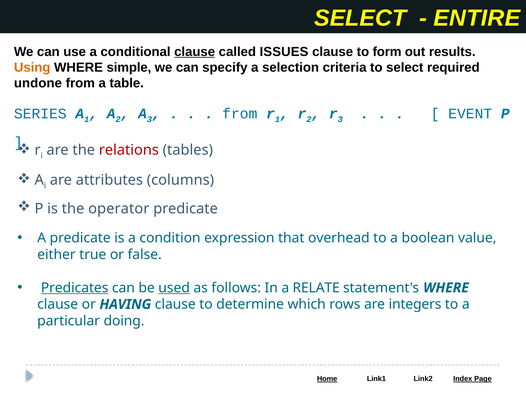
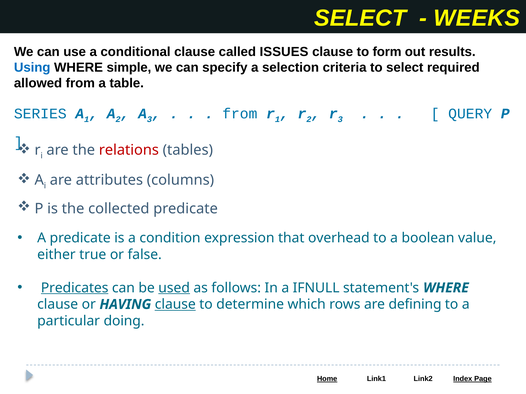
ENTIRE: ENTIRE -> WEEKS (477, 18)
clause underline: present -> none (195, 52)
Using colour: orange -> blue (32, 68)
undone: undone -> allowed (38, 83)
EVENT: EVENT -> QUERY (470, 114)
operator: operator -> collected (119, 209)
RELATE: RELATE -> IFNULL (316, 288)
clause underline: none -> present (175, 305)
integers: integers -> defining (415, 305)
